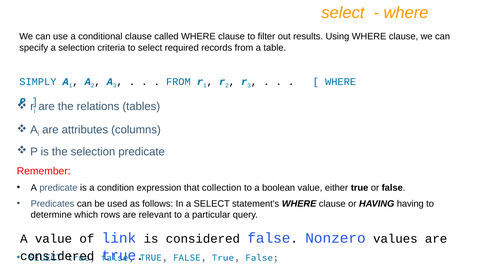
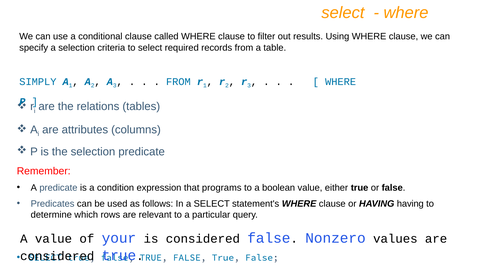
collection: collection -> programs (222, 188)
link: link -> your (119, 238)
